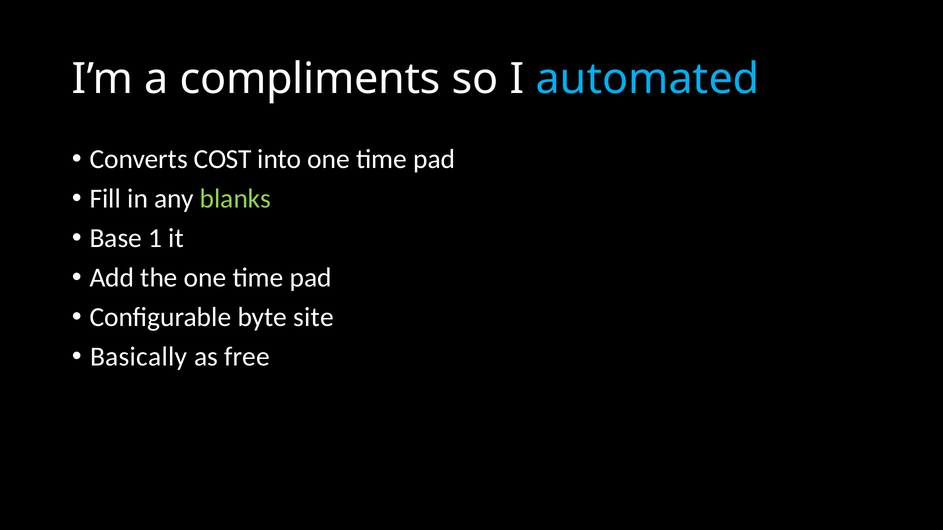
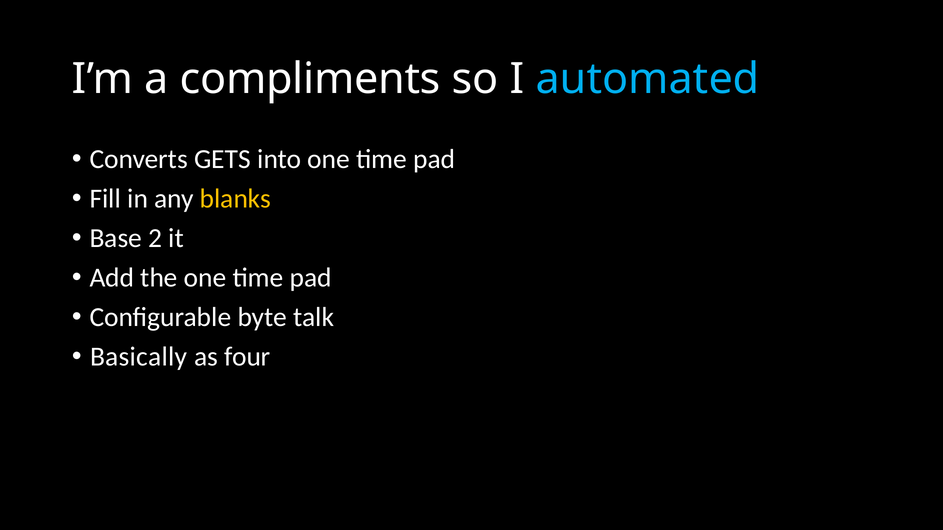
COST: COST -> GETS (223, 159)
blanks colour: light green -> yellow (235, 199)
1: 1 -> 2 (155, 239)
site: site -> talk (314, 318)
free: free -> four (247, 357)
